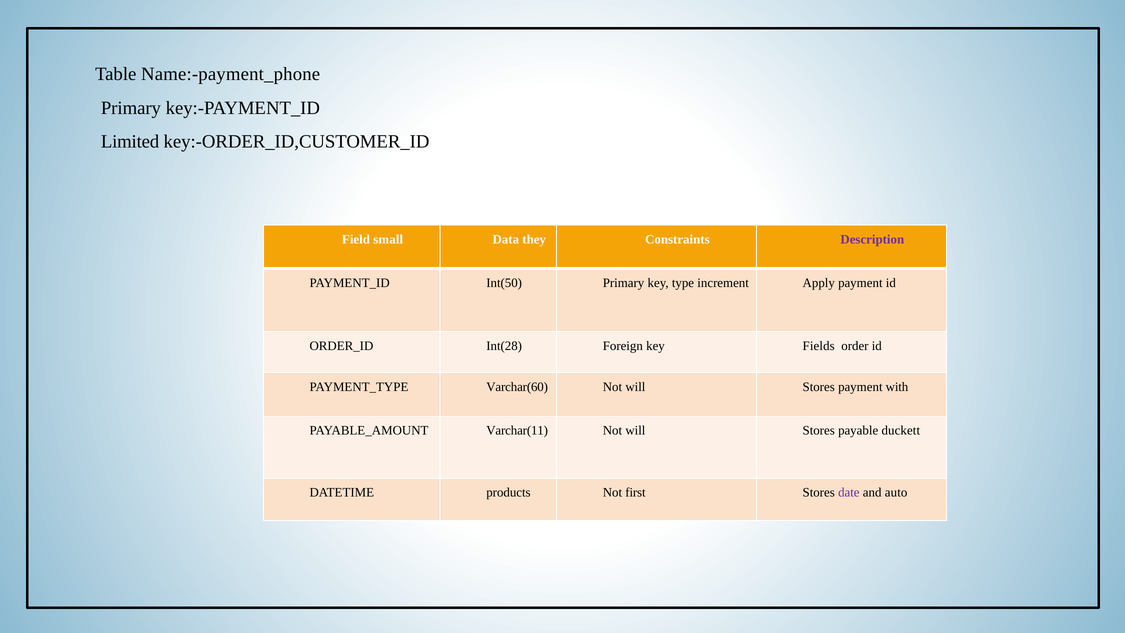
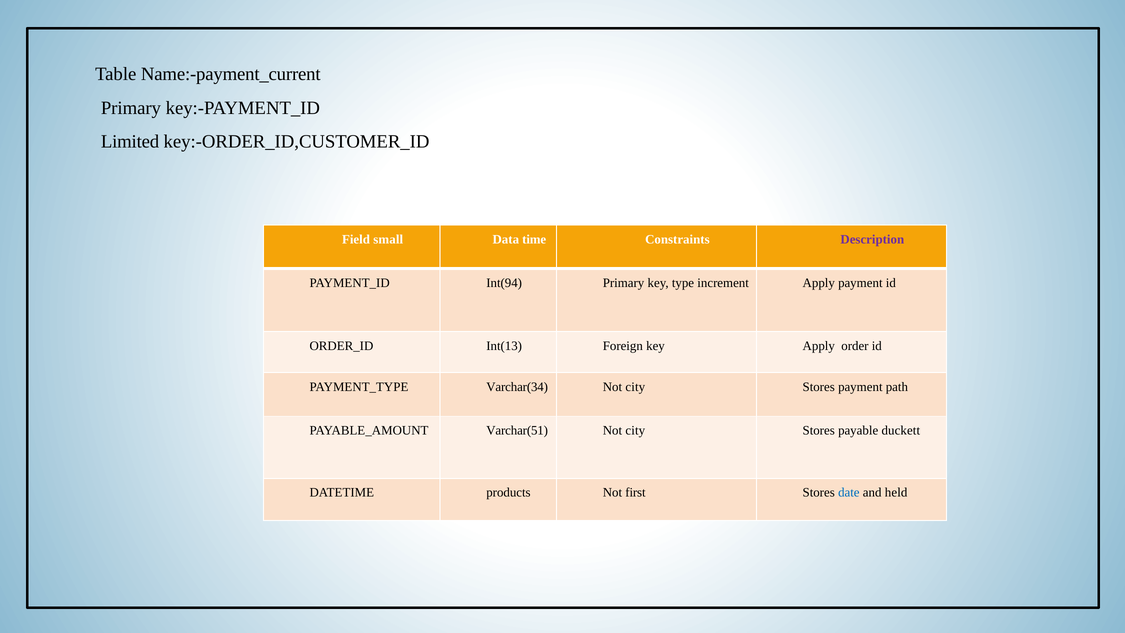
Name:-payment_phone: Name:-payment_phone -> Name:-payment_current (231, 74)
they: they -> time (534, 239)
Int(50: Int(50 -> Int(94 (504, 283)
Int(28: Int(28 -> Int(13 (504, 346)
key Fields: Fields -> Apply (819, 346)
Varchar(60: Varchar(60 -> Varchar(34 (517, 387)
will: will -> city (635, 387)
with: with -> path (897, 387)
Varchar(11: Varchar(11 -> Varchar(51 (517, 431)
will: will -> city (635, 431)
date colour: purple -> blue (849, 493)
auto: auto -> held (896, 493)
